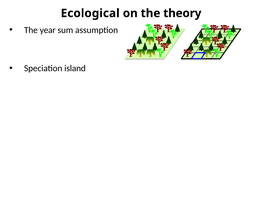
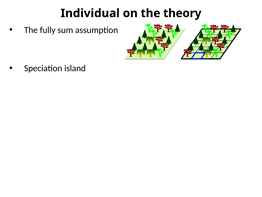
Ecological: Ecological -> Individual (90, 13)
year: year -> fully (48, 30)
